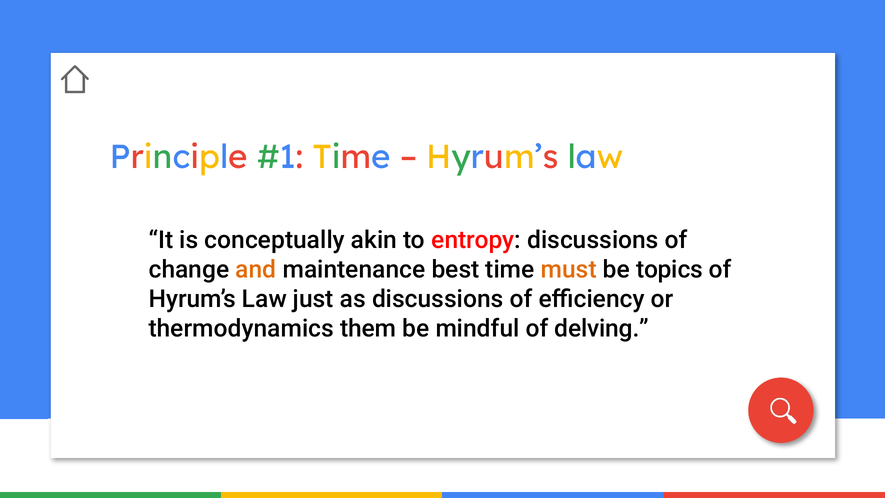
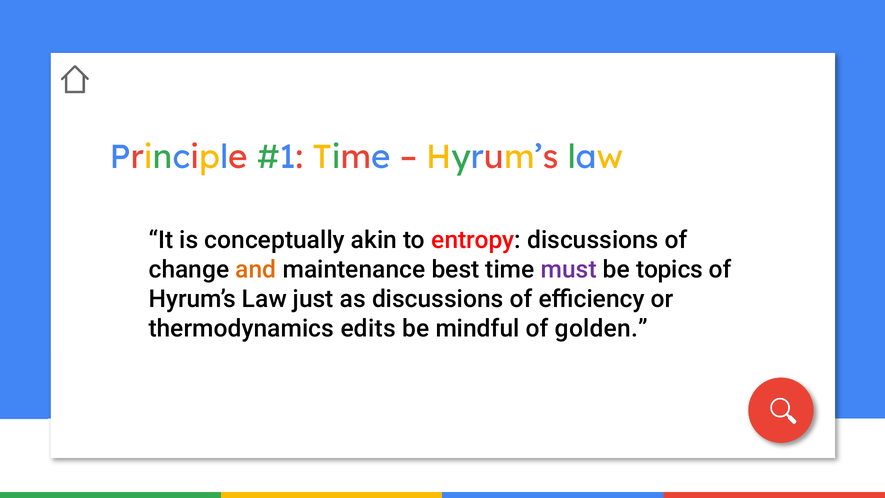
must colour: orange -> purple (569, 269)
them: them -> edits (368, 328)
delving: delving -> golden (601, 328)
